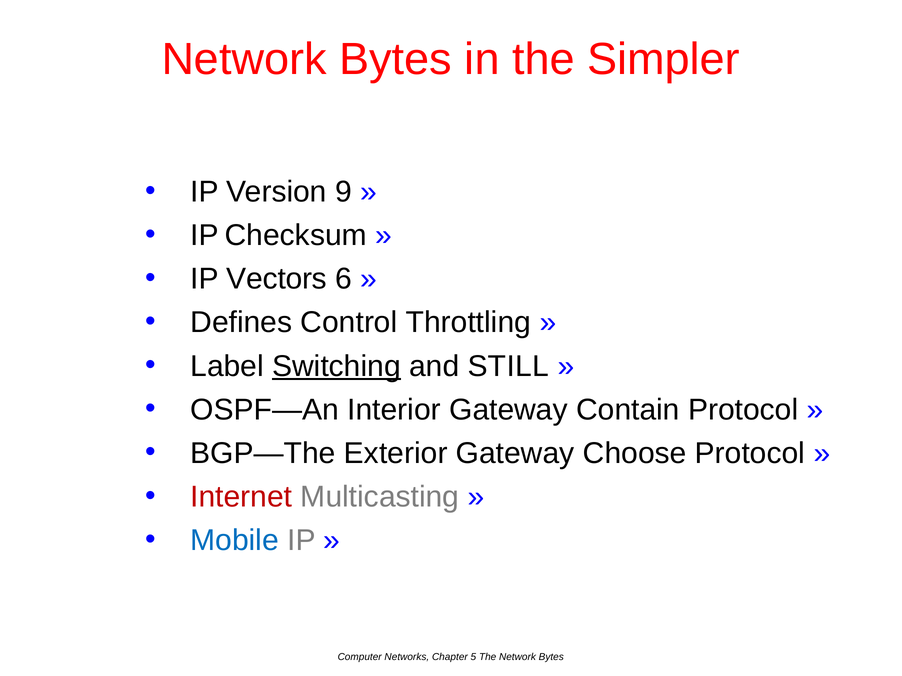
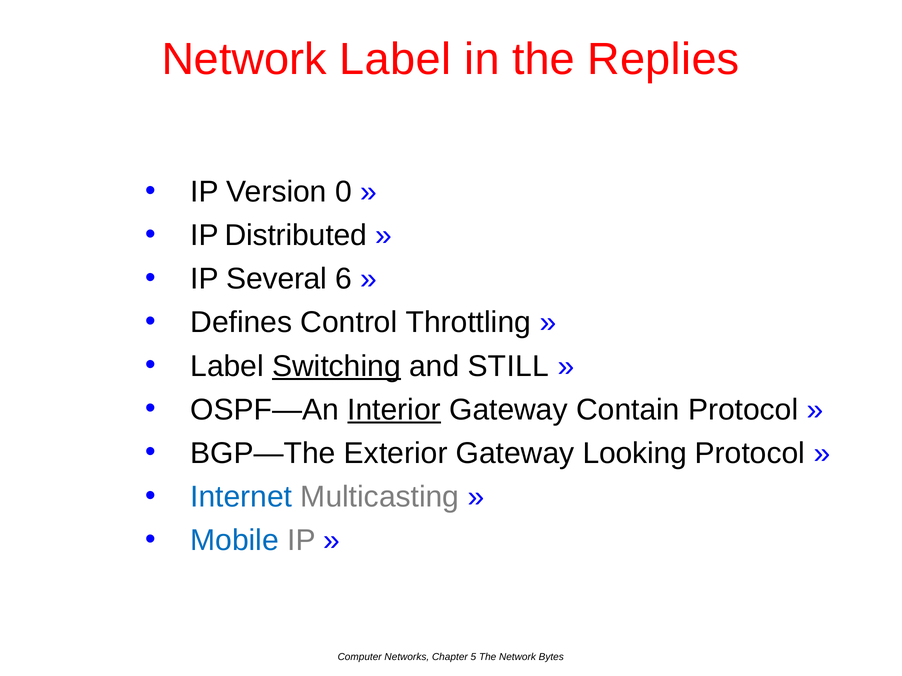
Bytes: Bytes -> Label (395, 60)
Simpler: Simpler -> Replies (663, 60)
9: 9 -> 0 (343, 192)
Checksum: Checksum -> Distributed (296, 236)
Vectors: Vectors -> Several (277, 279)
Interior underline: none -> present (394, 410)
Choose: Choose -> Looking (635, 454)
Internet colour: red -> blue (241, 497)
